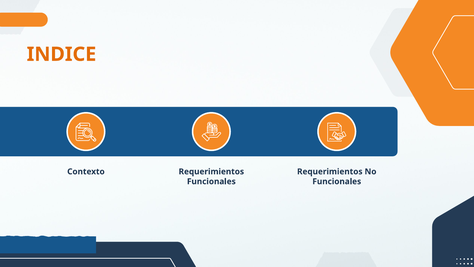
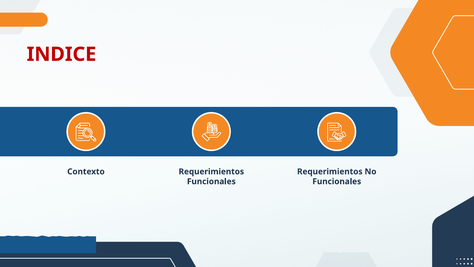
INDICE colour: orange -> red (61, 54)
